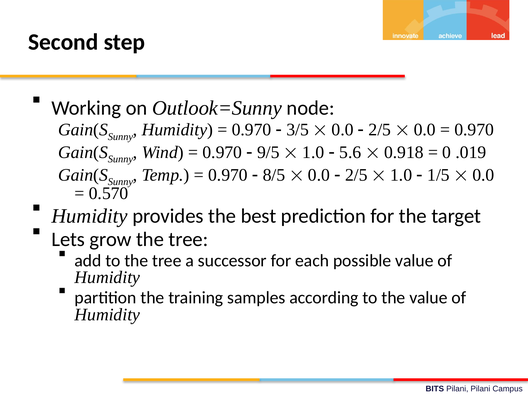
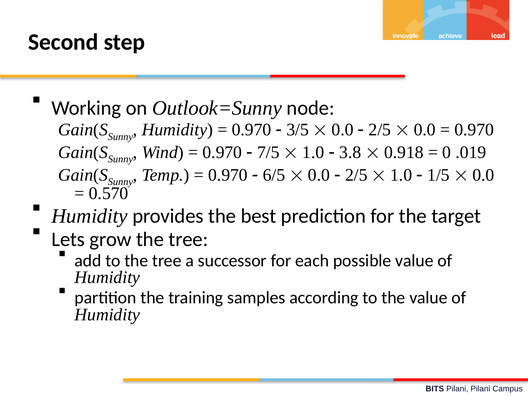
9/5: 9/5 -> 7/5 (268, 152)
5.6: 5.6 -> 3.8 (350, 152)
8/5: 8/5 -> 6/5 (274, 175)
